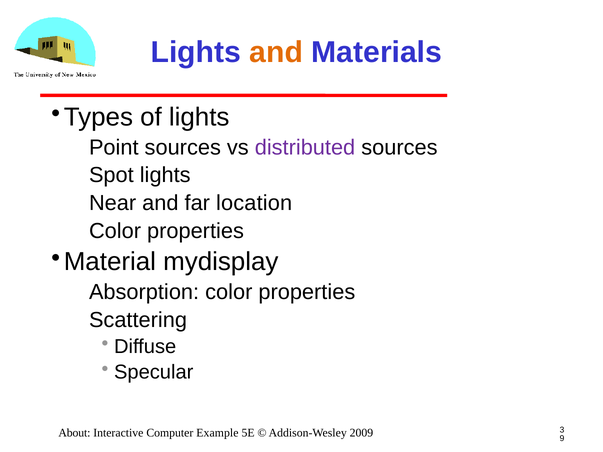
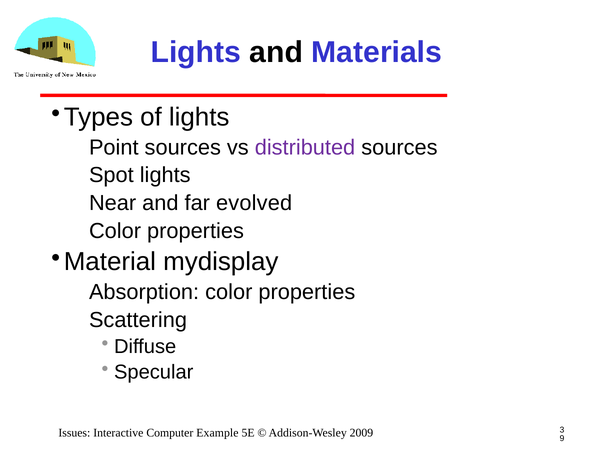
and colour: orange -> black (276, 52)
location: location -> evolved (254, 203)
About: About -> Issues (74, 433)
